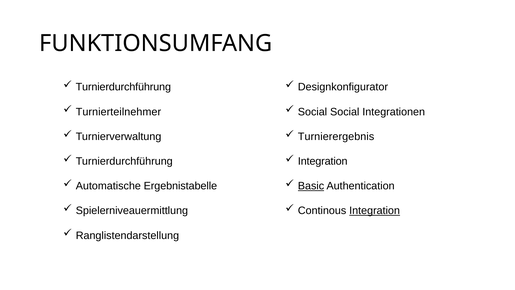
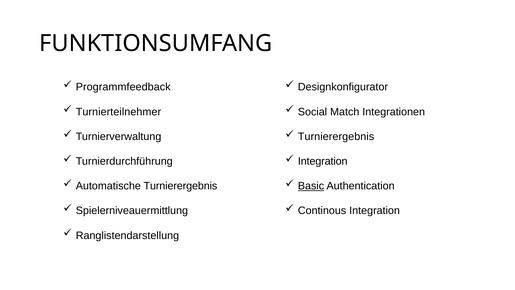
Turnierdurchführung: Turnierdurchführung -> Programmfeedback (123, 87)
Social Social: Social -> Match (345, 112)
Automatische Ergebnistabelle: Ergebnistabelle -> Turnierergebnis (180, 186)
Integration underline: present -> none (375, 211)
